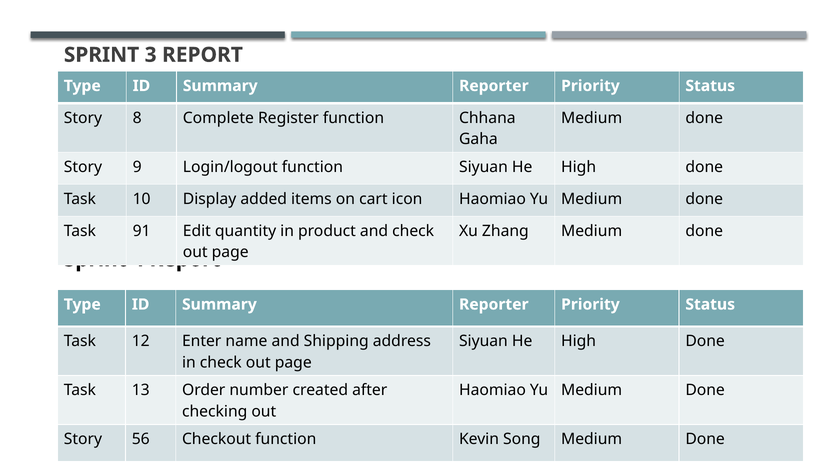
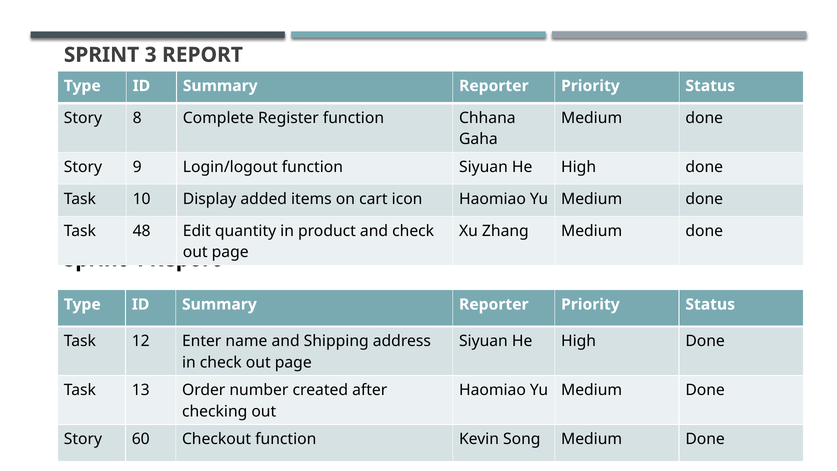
91: 91 -> 48 (142, 231)
56: 56 -> 60 (141, 439)
